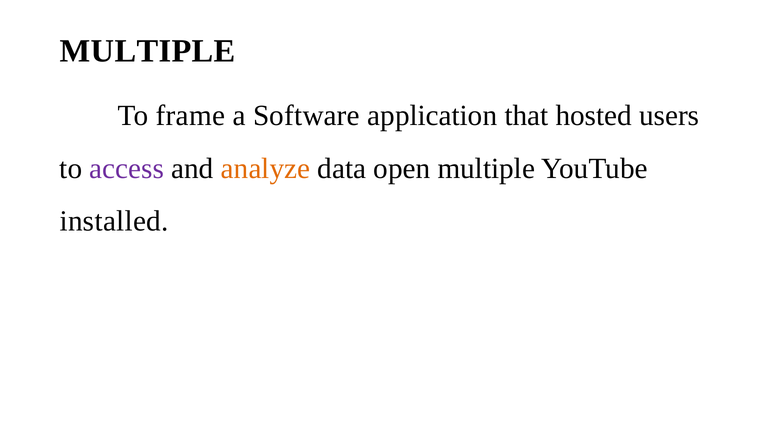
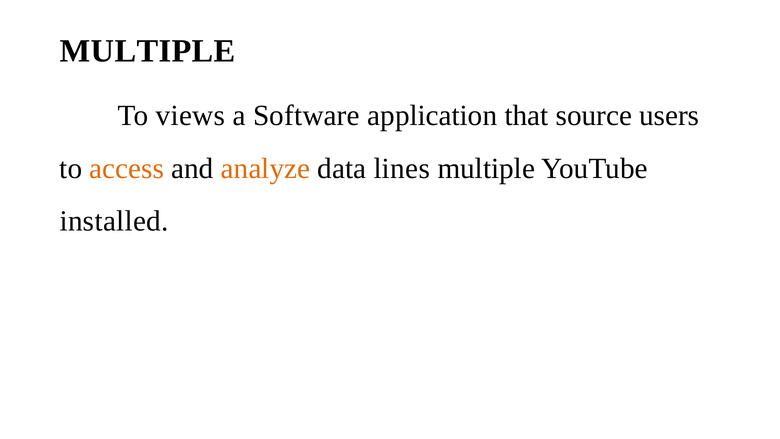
frame: frame -> views (190, 116)
hosted: hosted -> source (594, 116)
access colour: purple -> orange (127, 168)
open: open -> lines (402, 168)
